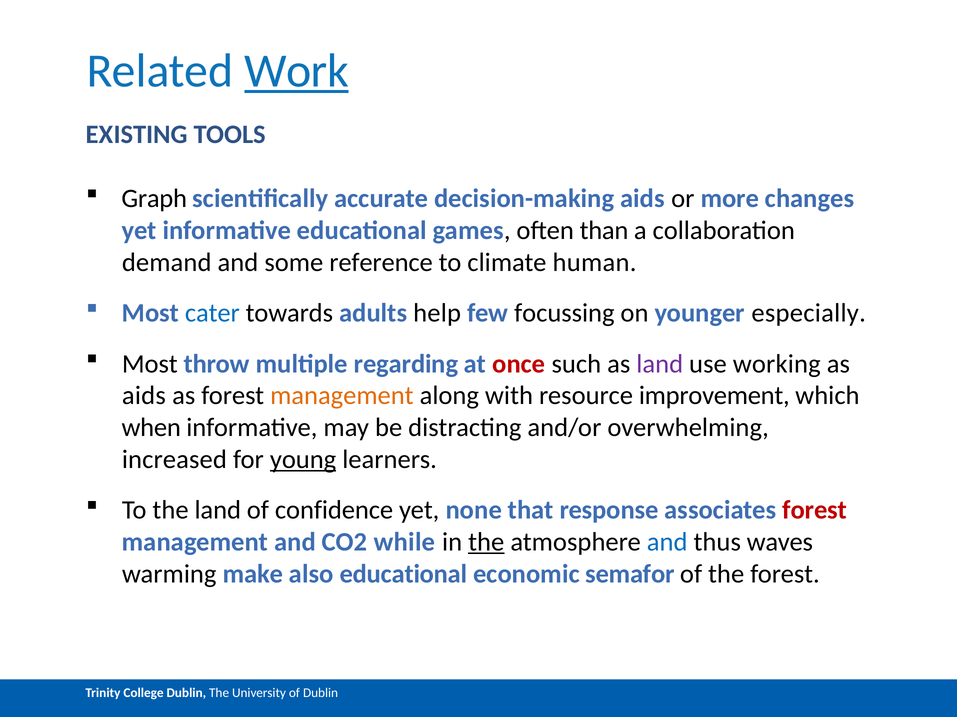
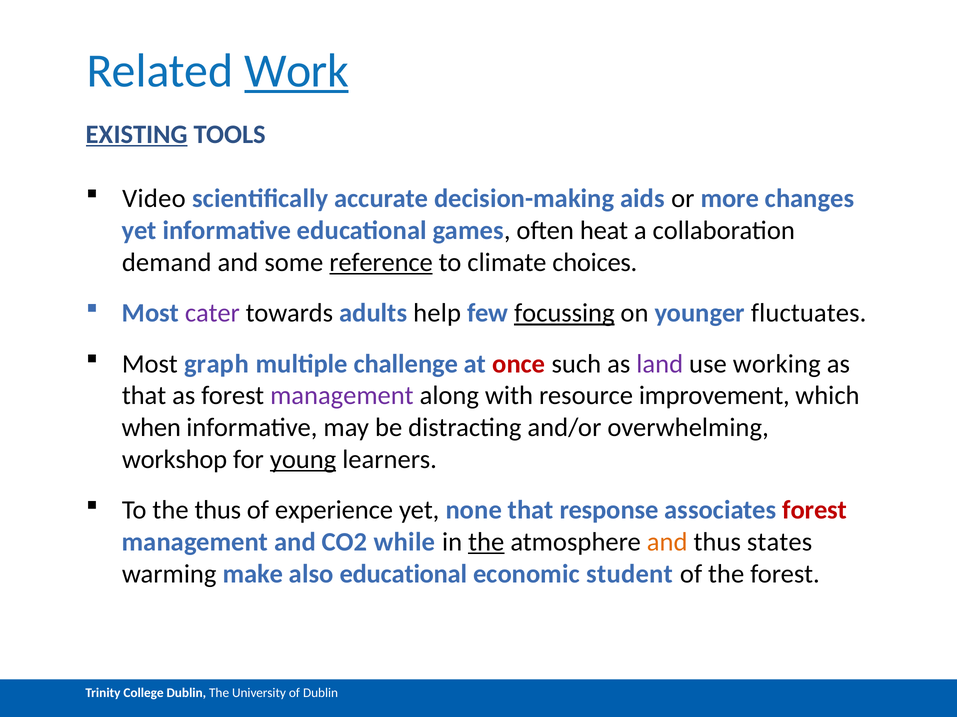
EXISTING underline: none -> present (137, 135)
Graph: Graph -> Video (154, 199)
than: than -> heat (604, 231)
reference underline: none -> present (381, 263)
human: human -> choices (595, 263)
cater colour: blue -> purple (212, 313)
focussing underline: none -> present (564, 313)
especially: especially -> fluctuates (809, 313)
throw: throw -> graph (216, 364)
regarding: regarding -> challenge (406, 364)
aids: aids -> that (144, 396)
management colour: orange -> purple (342, 396)
increased: increased -> workshop (175, 460)
the land: land -> thus (218, 511)
confidence: confidence -> experience (334, 511)
and colour: blue -> orange (667, 543)
waves: waves -> states (780, 543)
semafor: semafor -> student (630, 574)
